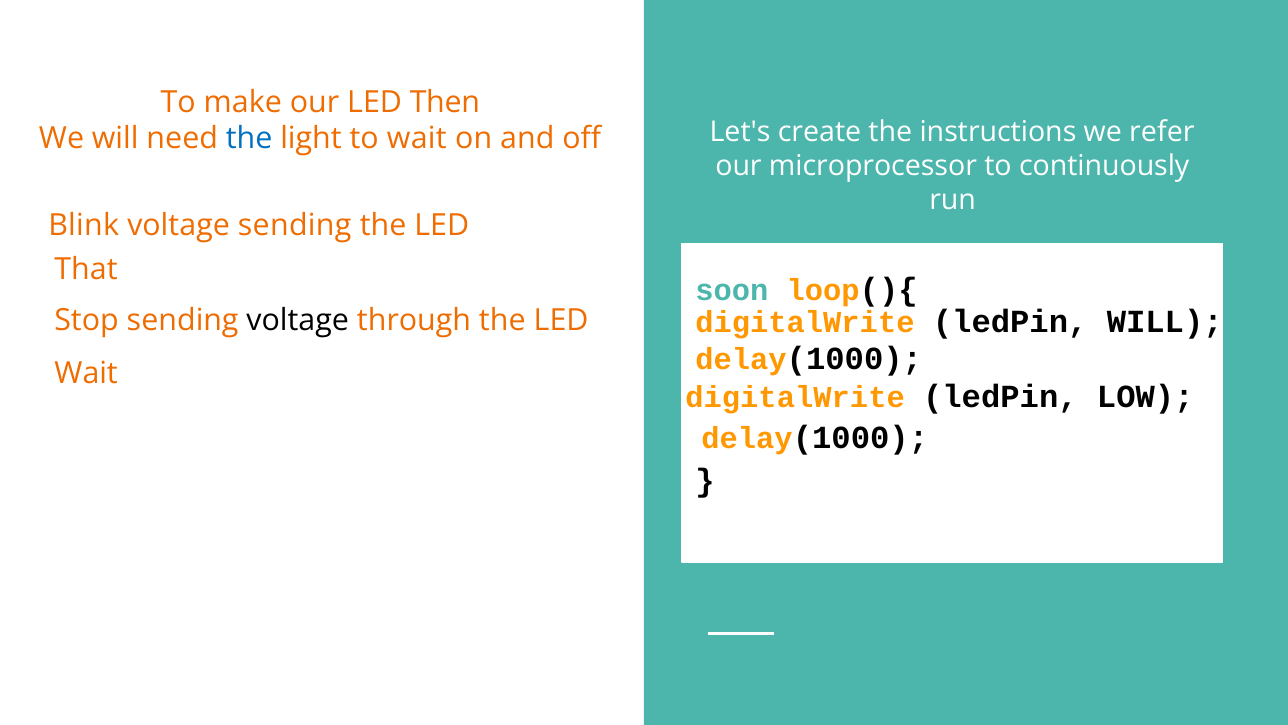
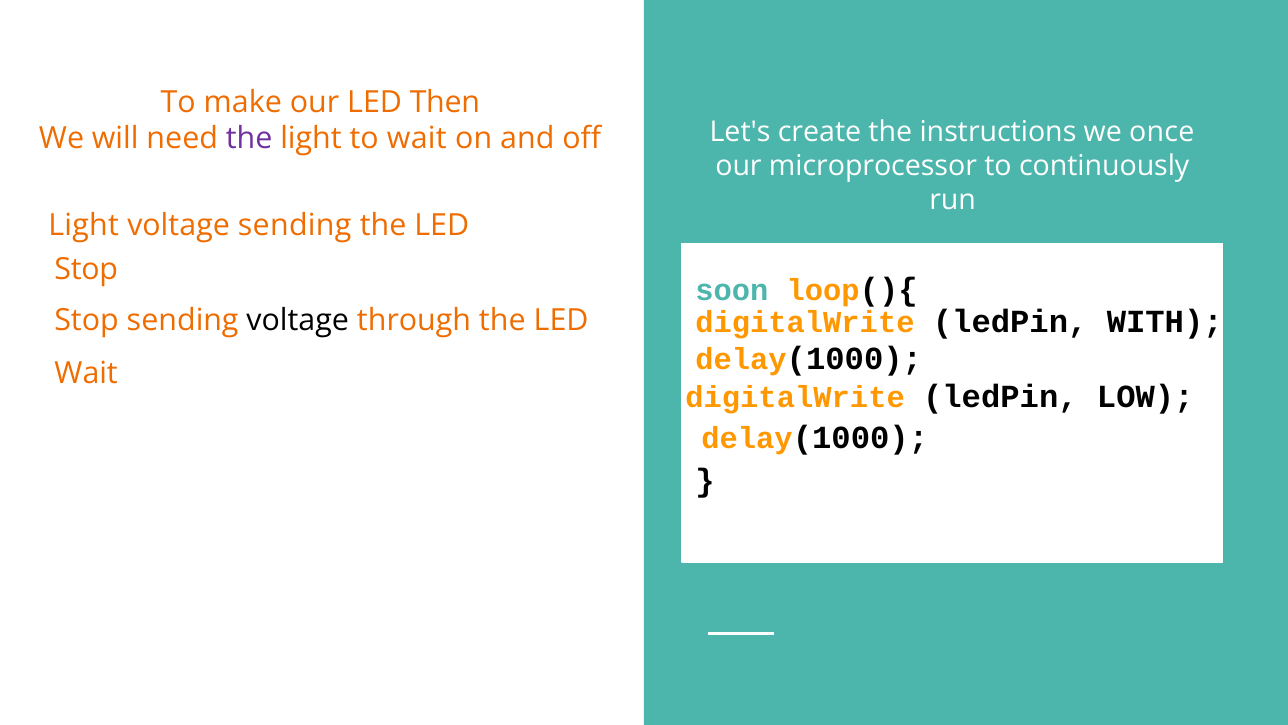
refer: refer -> once (1162, 132)
the colour: blue -> purple (249, 139)
Blink: Blink -> Light (84, 225)
That: That -> Stop (86, 269)
ledPin WILL: WILL -> WITH (1165, 322)
